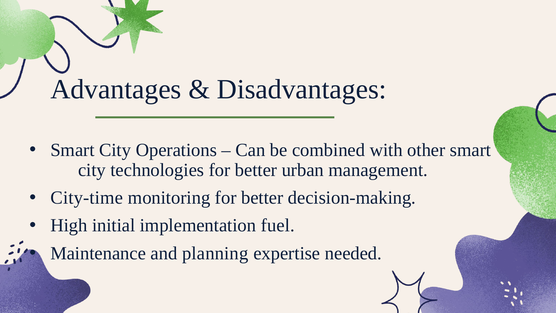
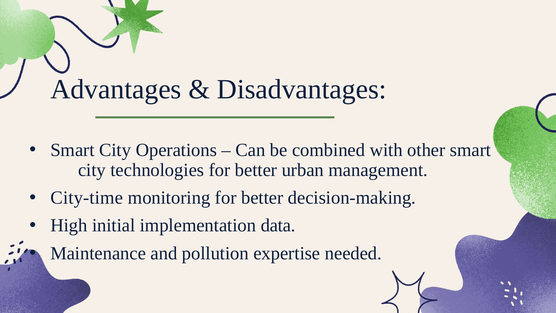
fuel: fuel -> data (278, 225)
planning: planning -> pollution (215, 253)
